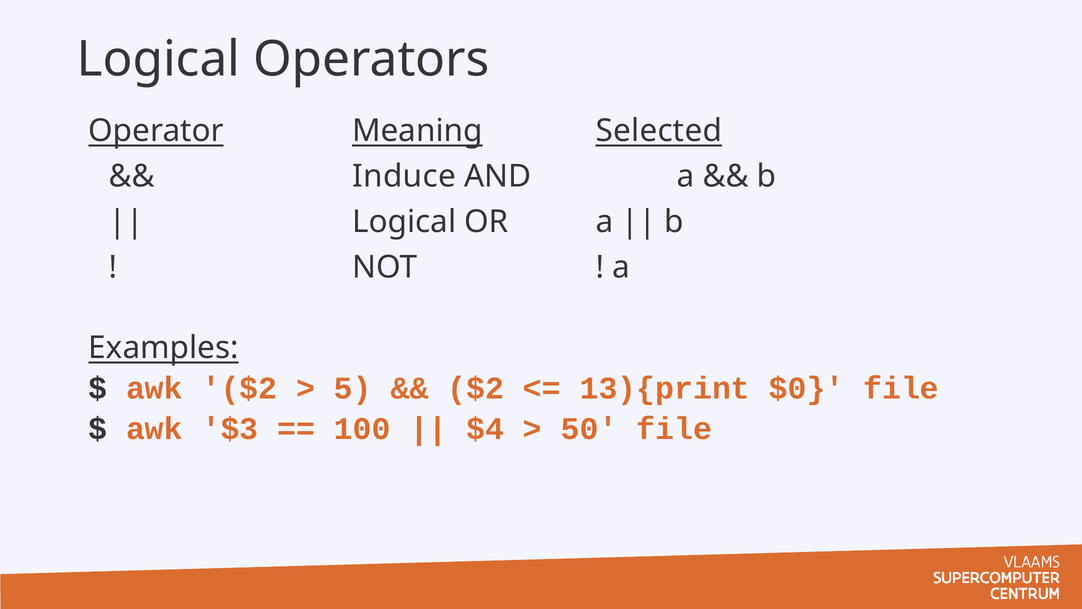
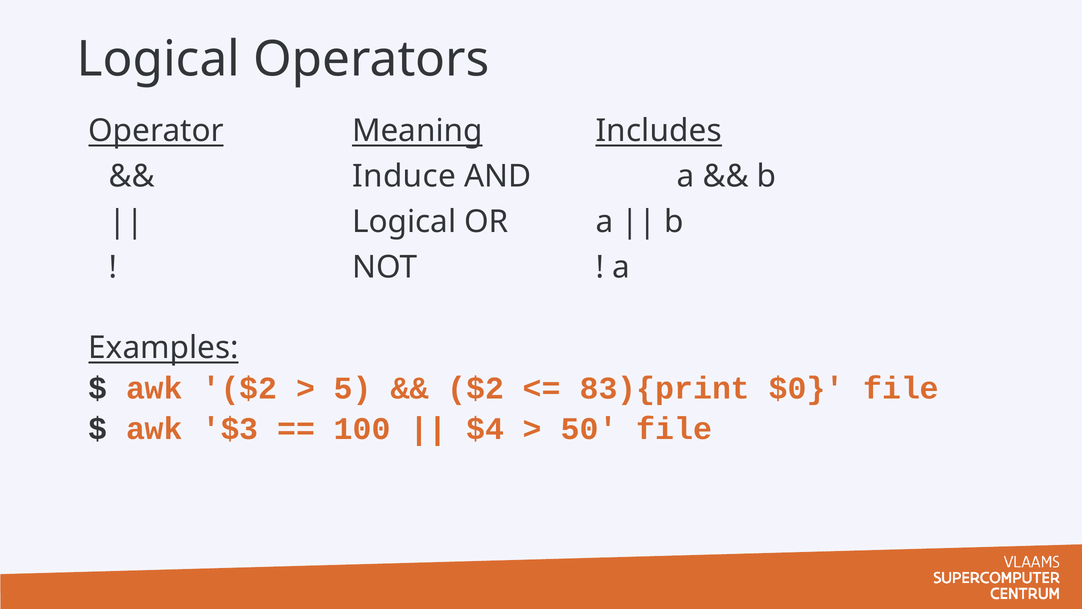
Selected: Selected -> Includes (659, 131)
13){print: 13){print -> 83){print (665, 388)
